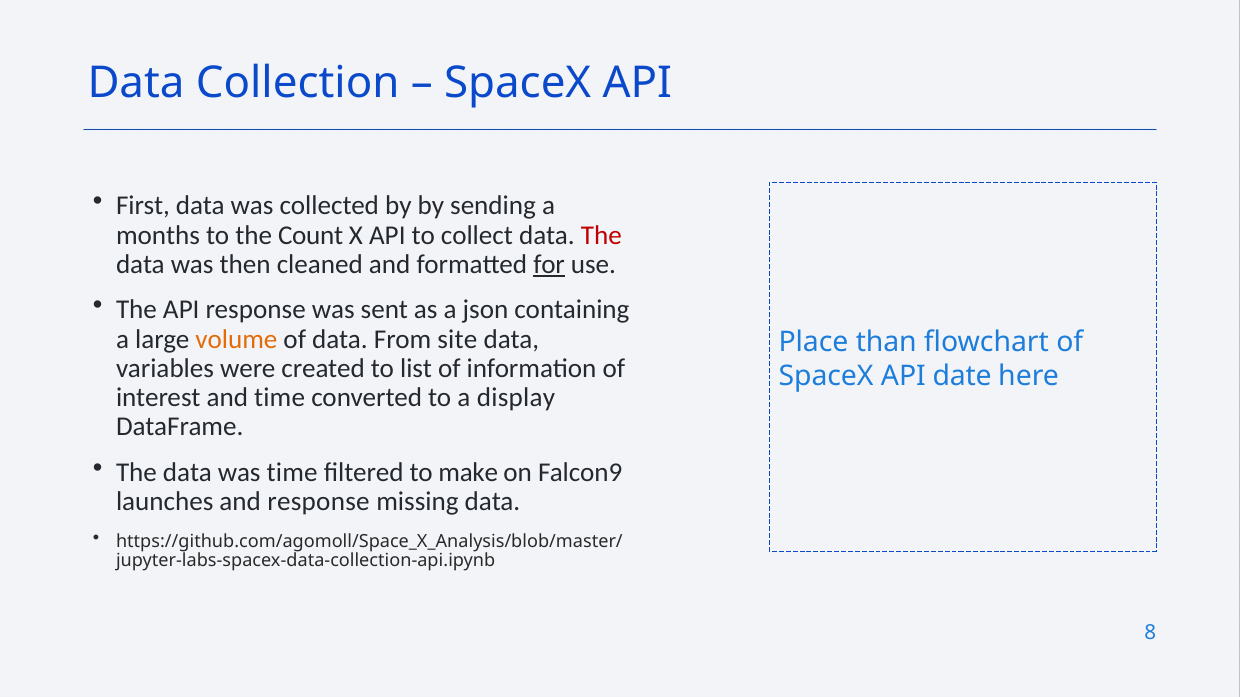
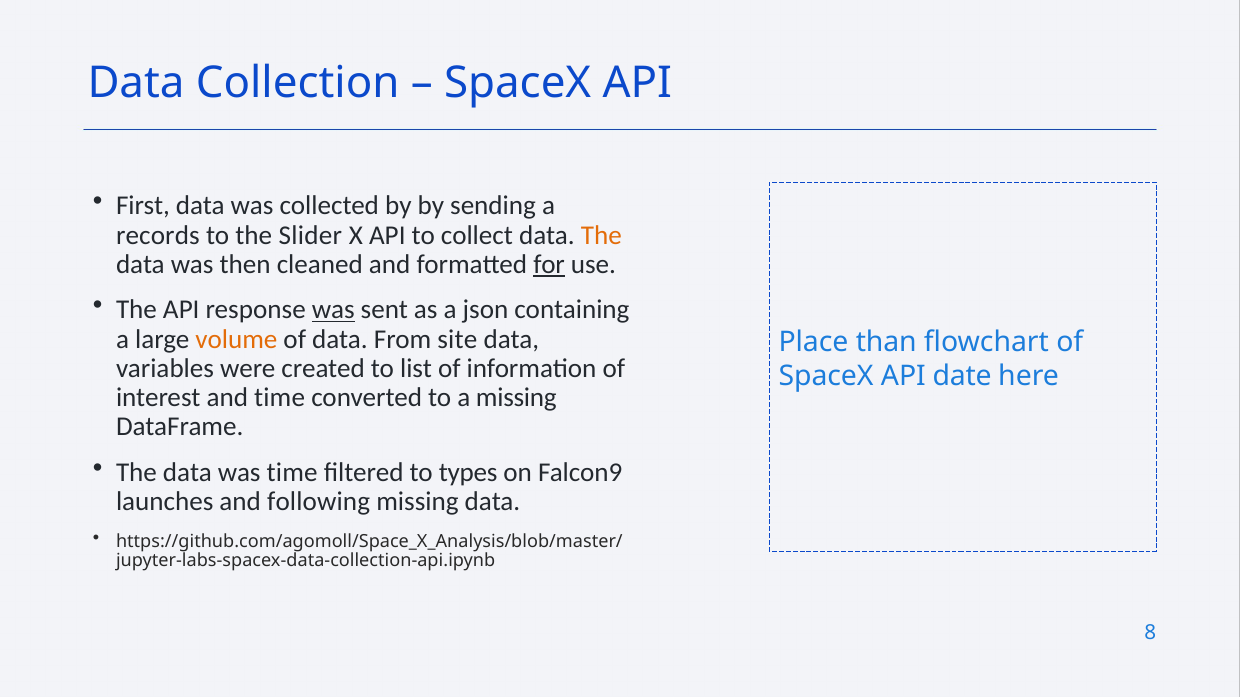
months: months -> records (158, 235)
Count: Count -> Slider (310, 235)
The colour: red -> orange (601, 235)
was underline: none -> present (333, 310)
a display: display -> missing (516, 398)
make: make -> types (468, 473)
and response: response -> following (319, 502)
